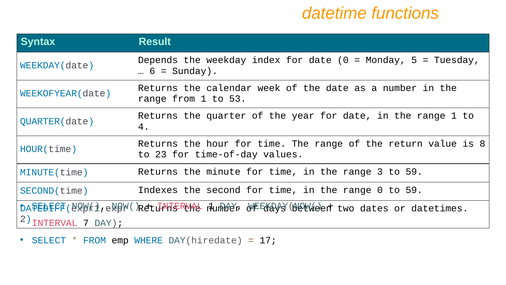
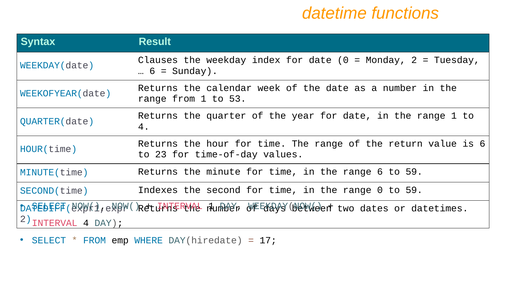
Depends: Depends -> Clauses (158, 60)
Monday 5: 5 -> 2 (414, 60)
is 8: 8 -> 6 (482, 144)
range 3: 3 -> 6 (380, 171)
INTERVAL 7: 7 -> 4 (86, 223)
